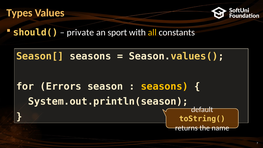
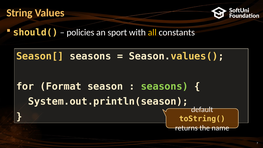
Types: Types -> String (19, 13)
private: private -> policies (80, 32)
Errors: Errors -> Format (61, 86)
seasons colour: yellow -> light green (165, 86)
